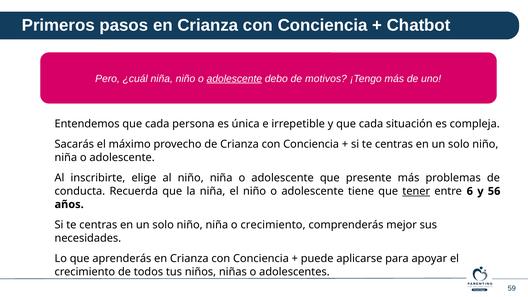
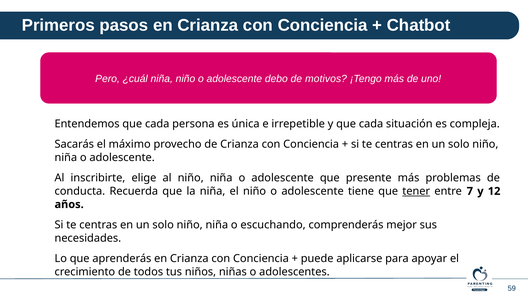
adolescente underline: present -> none (234, 79)
6: 6 -> 7 (470, 191)
56: 56 -> 12 (494, 191)
o crecimiento: crecimiento -> escuchando (273, 225)
